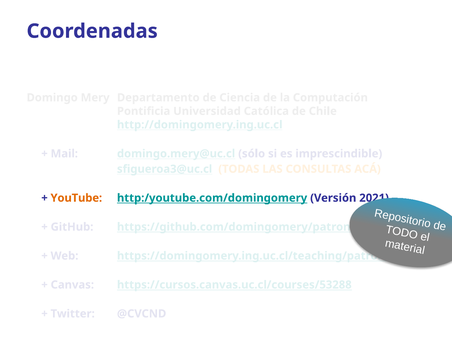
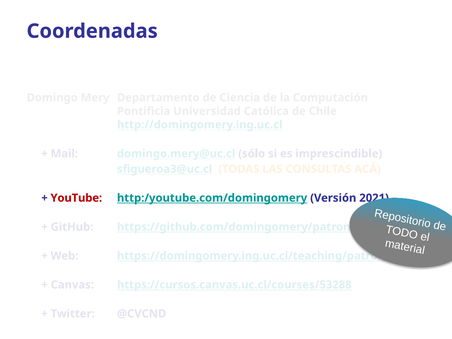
YouTube colour: orange -> red (76, 198)
